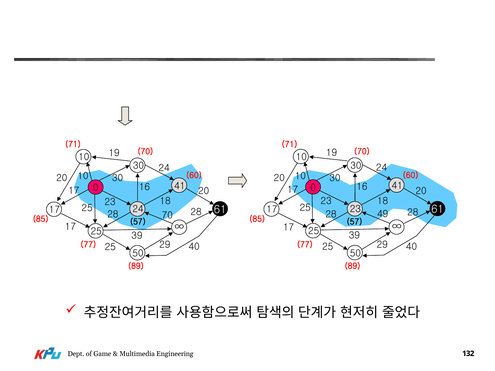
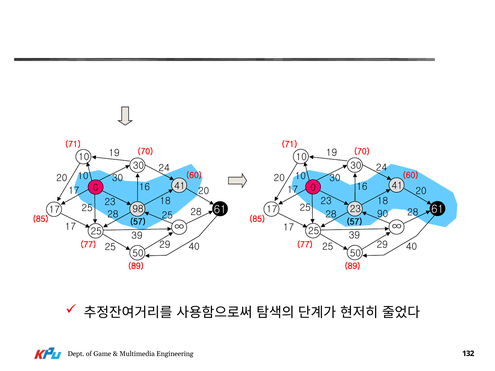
17 24: 24 -> 98 (138, 209)
49: 49 -> 90 (383, 214)
28 70: 70 -> 25 (167, 216)
